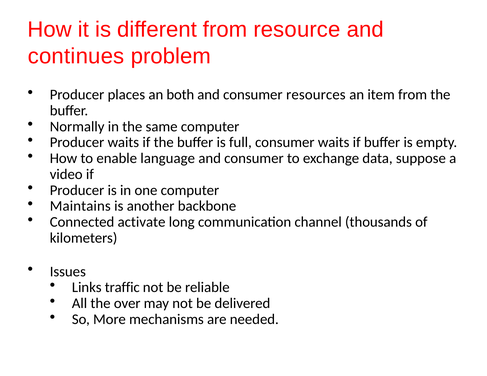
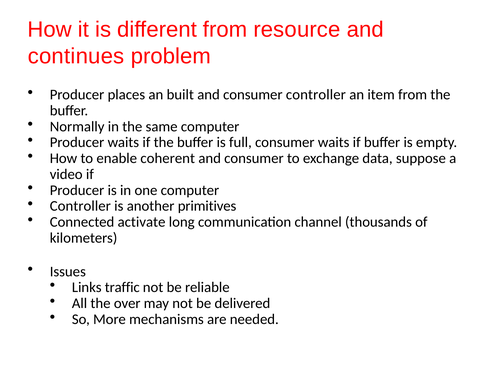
both: both -> built (180, 95)
consumer resources: resources -> controller (316, 95)
language: language -> coherent (168, 158)
Maintains: Maintains -> Controller (80, 206)
backbone: backbone -> primitives (207, 206)
